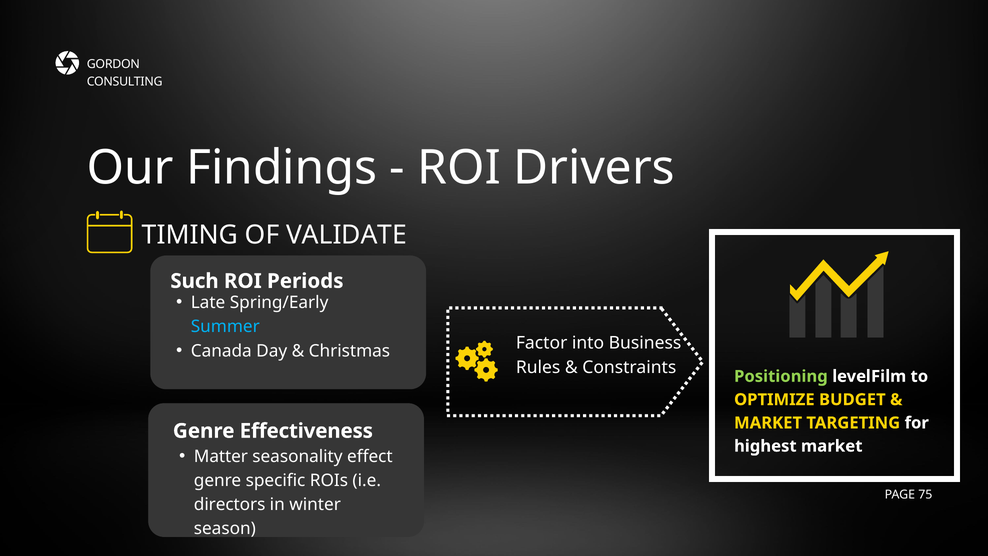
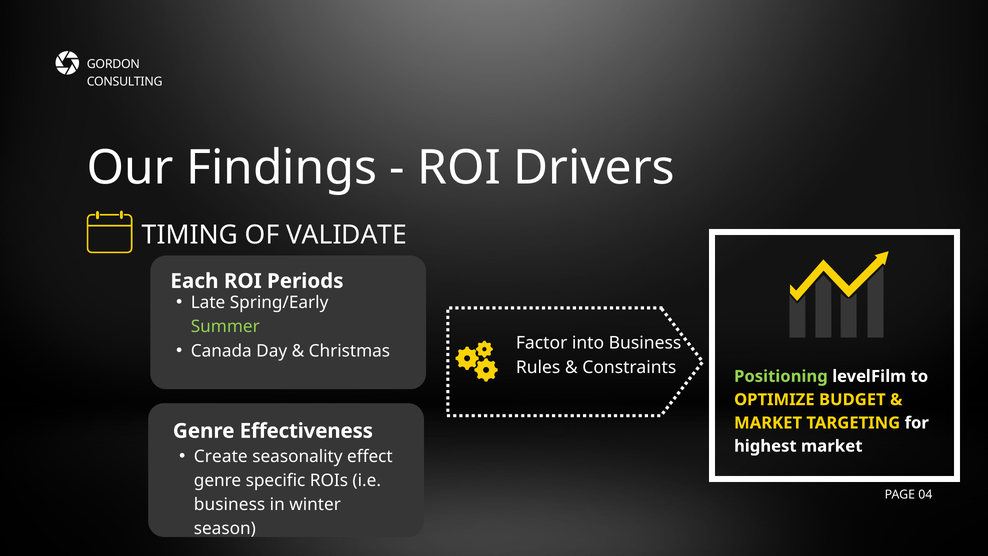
Such: Such -> Each (194, 281)
Summer colour: light blue -> light green (225, 327)
Matter: Matter -> Create (221, 456)
75: 75 -> 04 (925, 494)
directors: directors -> business (230, 504)
